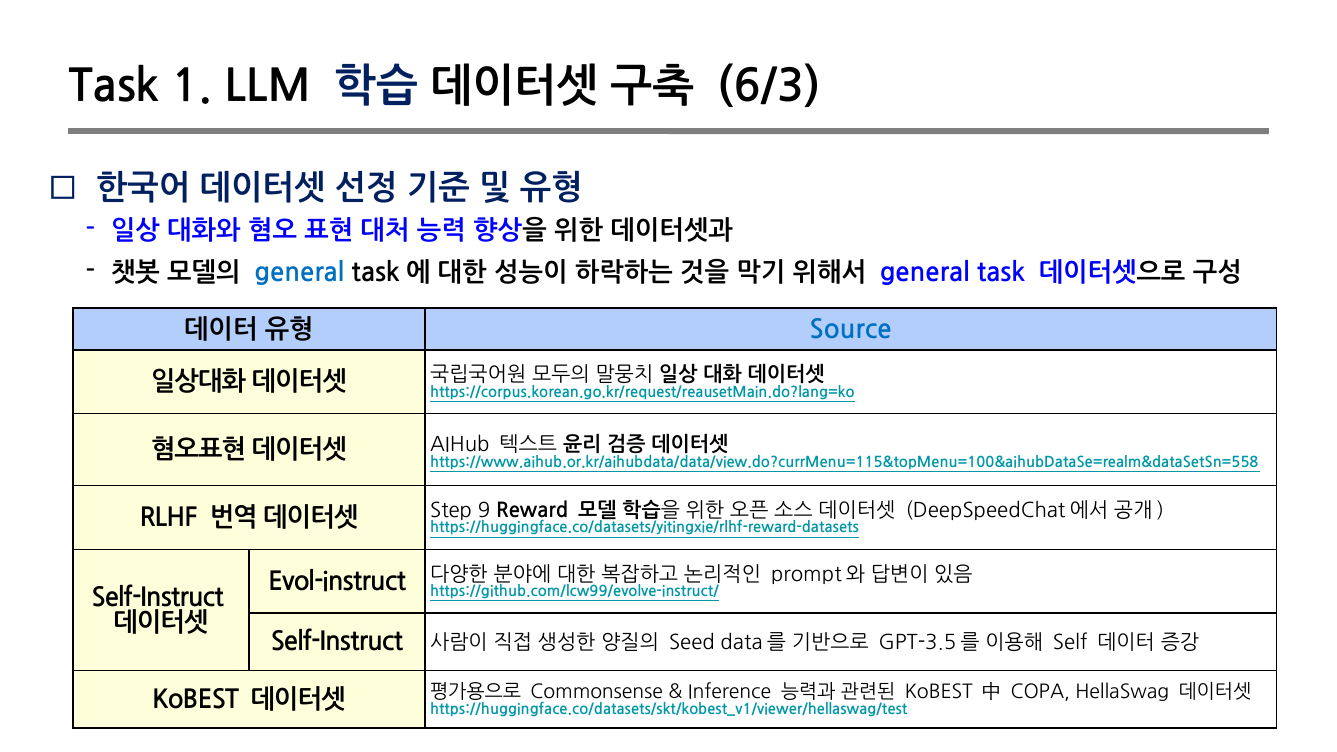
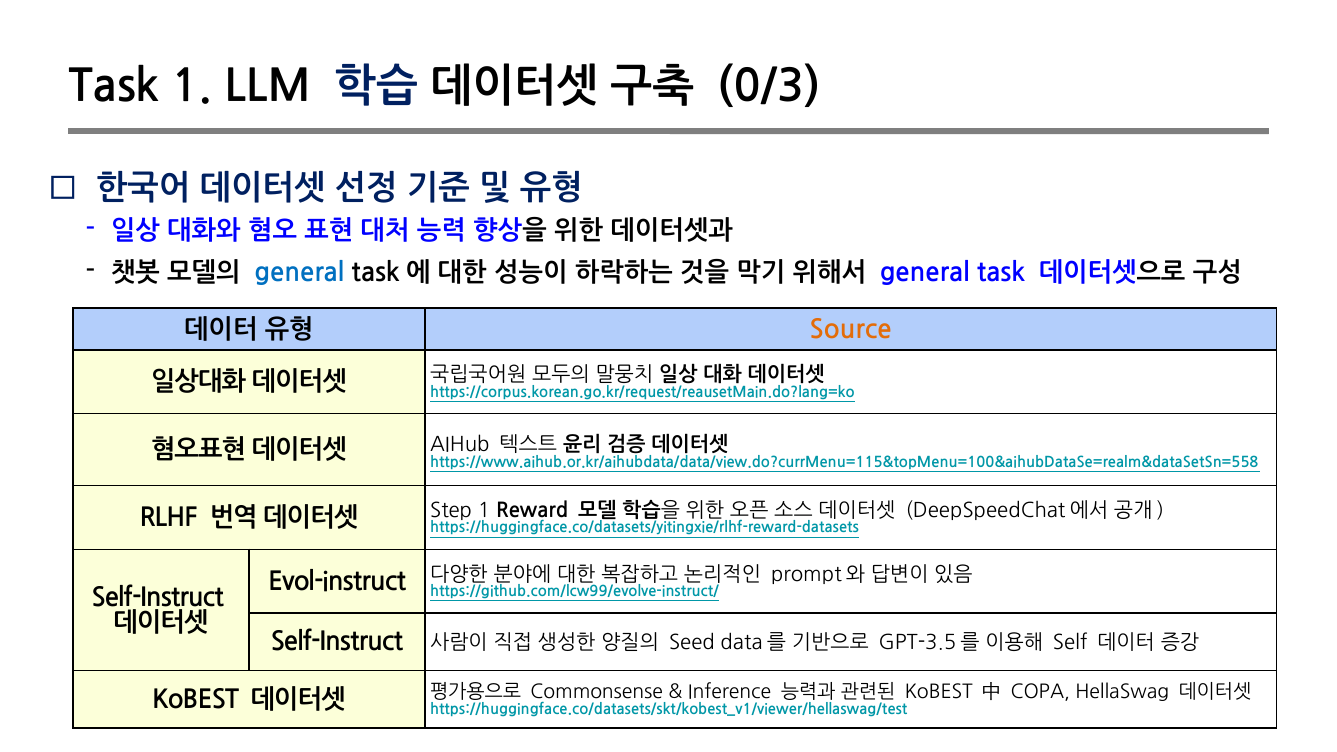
6/3: 6/3 -> 0/3 (769, 87)
Source colour: blue -> orange (851, 329)
Step 9: 9 -> 1 (484, 511)
